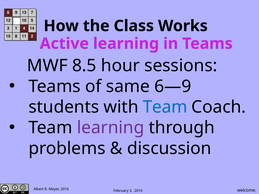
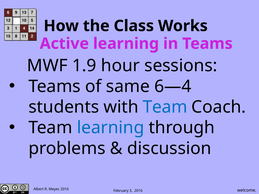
8.5: 8.5 -> 1.9 (84, 66)
6—9: 6—9 -> 6—4 (173, 86)
learning colour: purple -> blue (111, 128)
